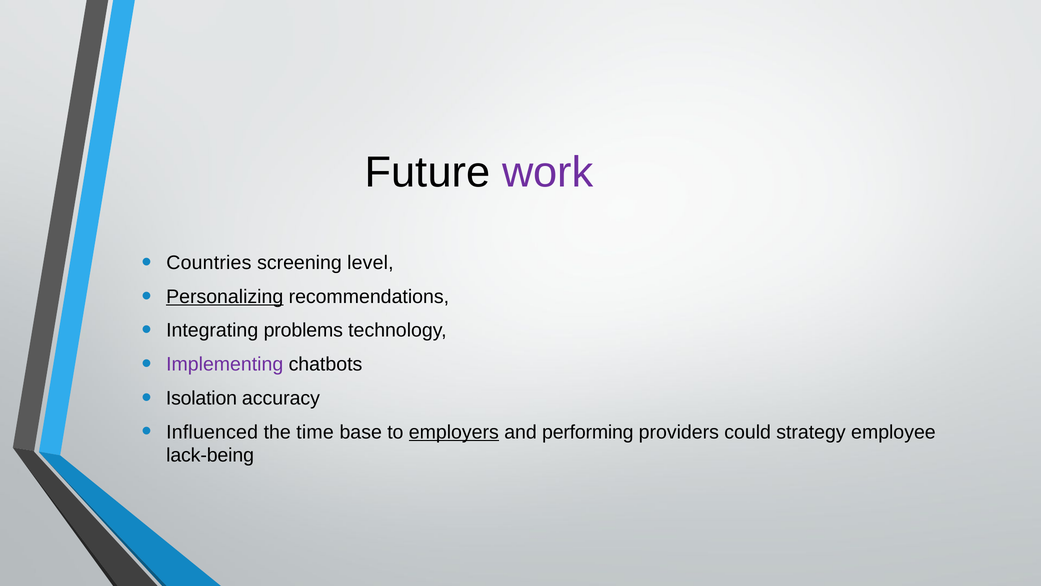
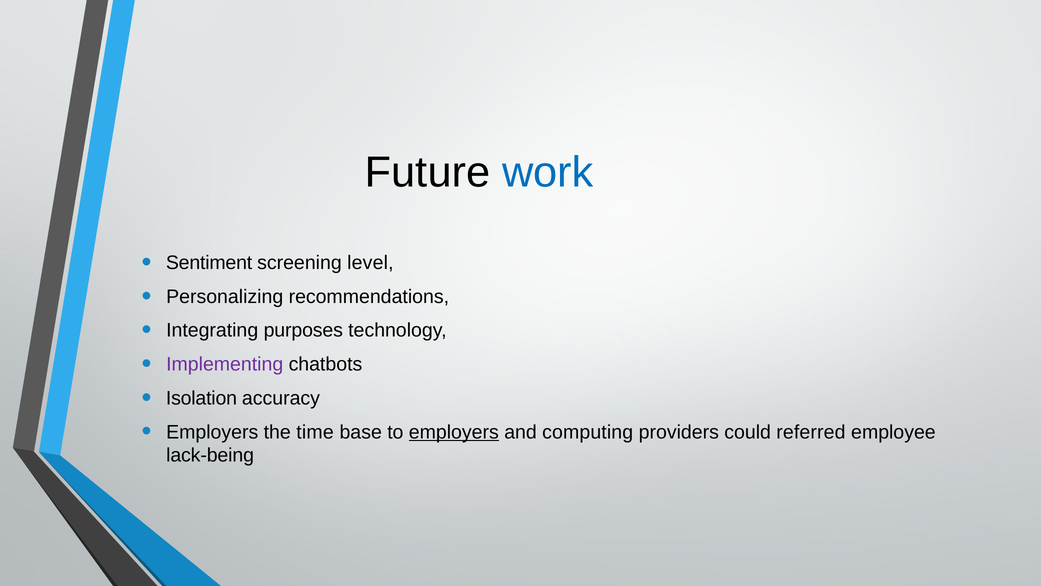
work colour: purple -> blue (548, 173)
Countries: Countries -> Sentiment (209, 263)
Personalizing underline: present -> none (225, 296)
problems: problems -> purposes (303, 330)
Influenced: Influenced -> Employers (212, 432)
performing: performing -> computing (588, 432)
strategy: strategy -> referred (811, 432)
